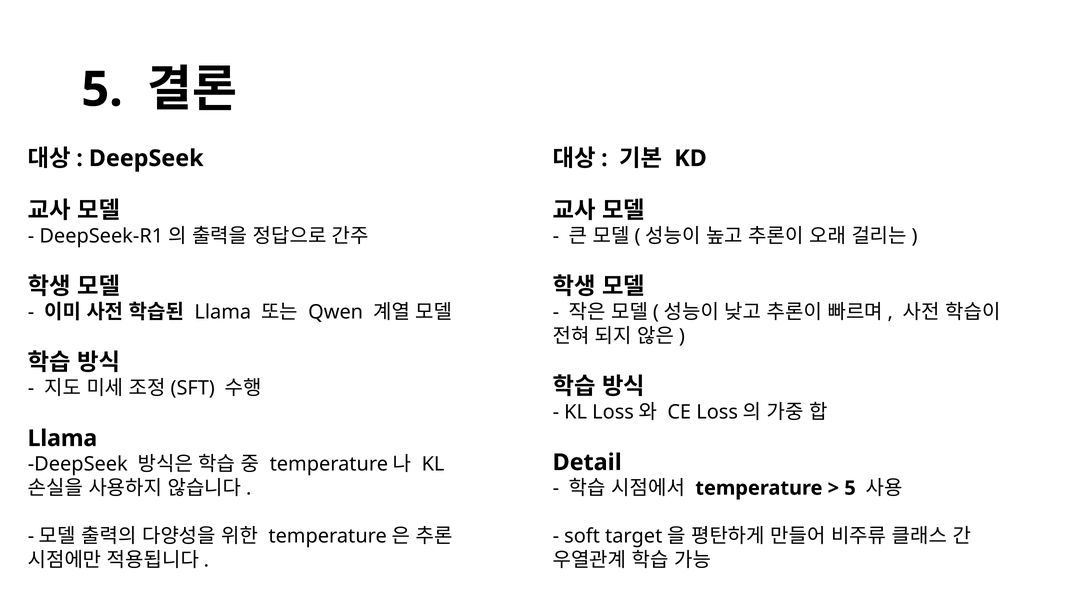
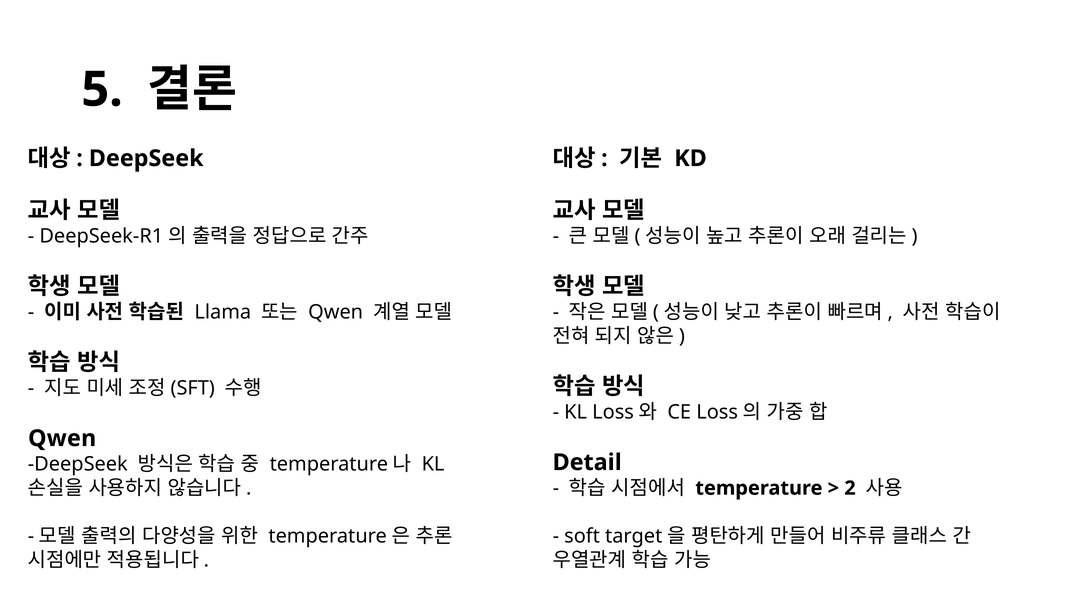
Llama: Llama -> Qwen (62, 438)
5: 5 -> 2 (850, 488)
